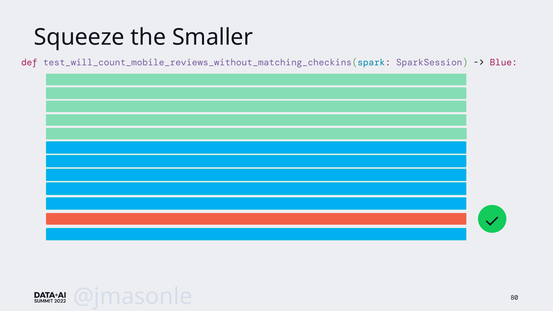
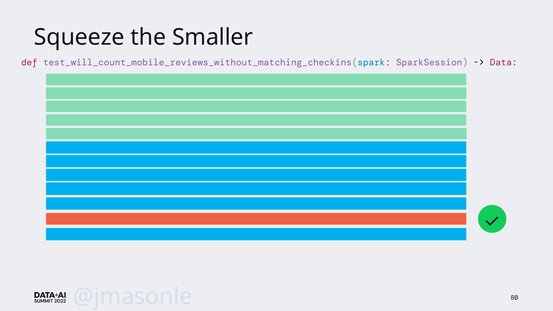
Blue: Blue -> Data (504, 62)
